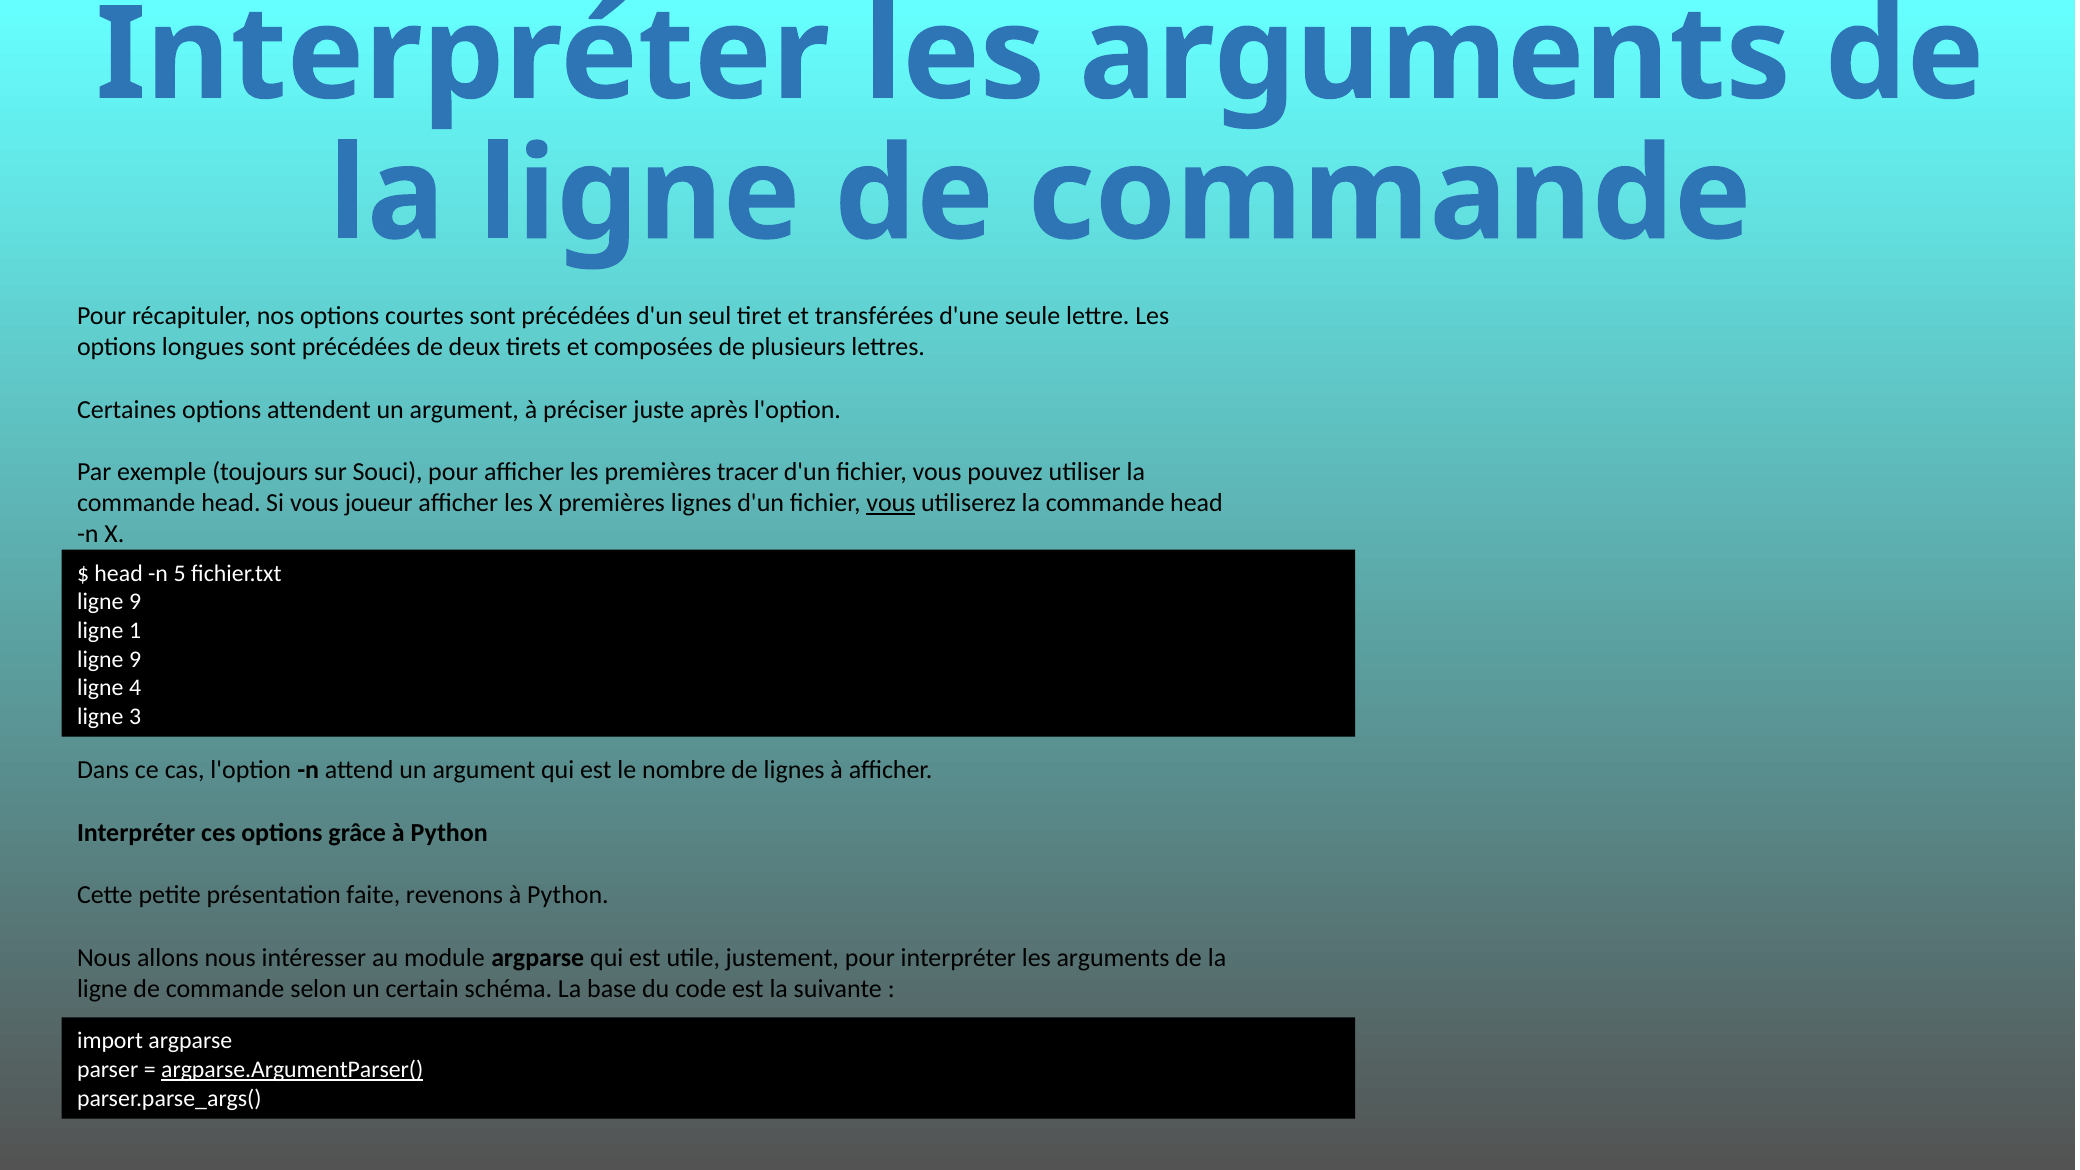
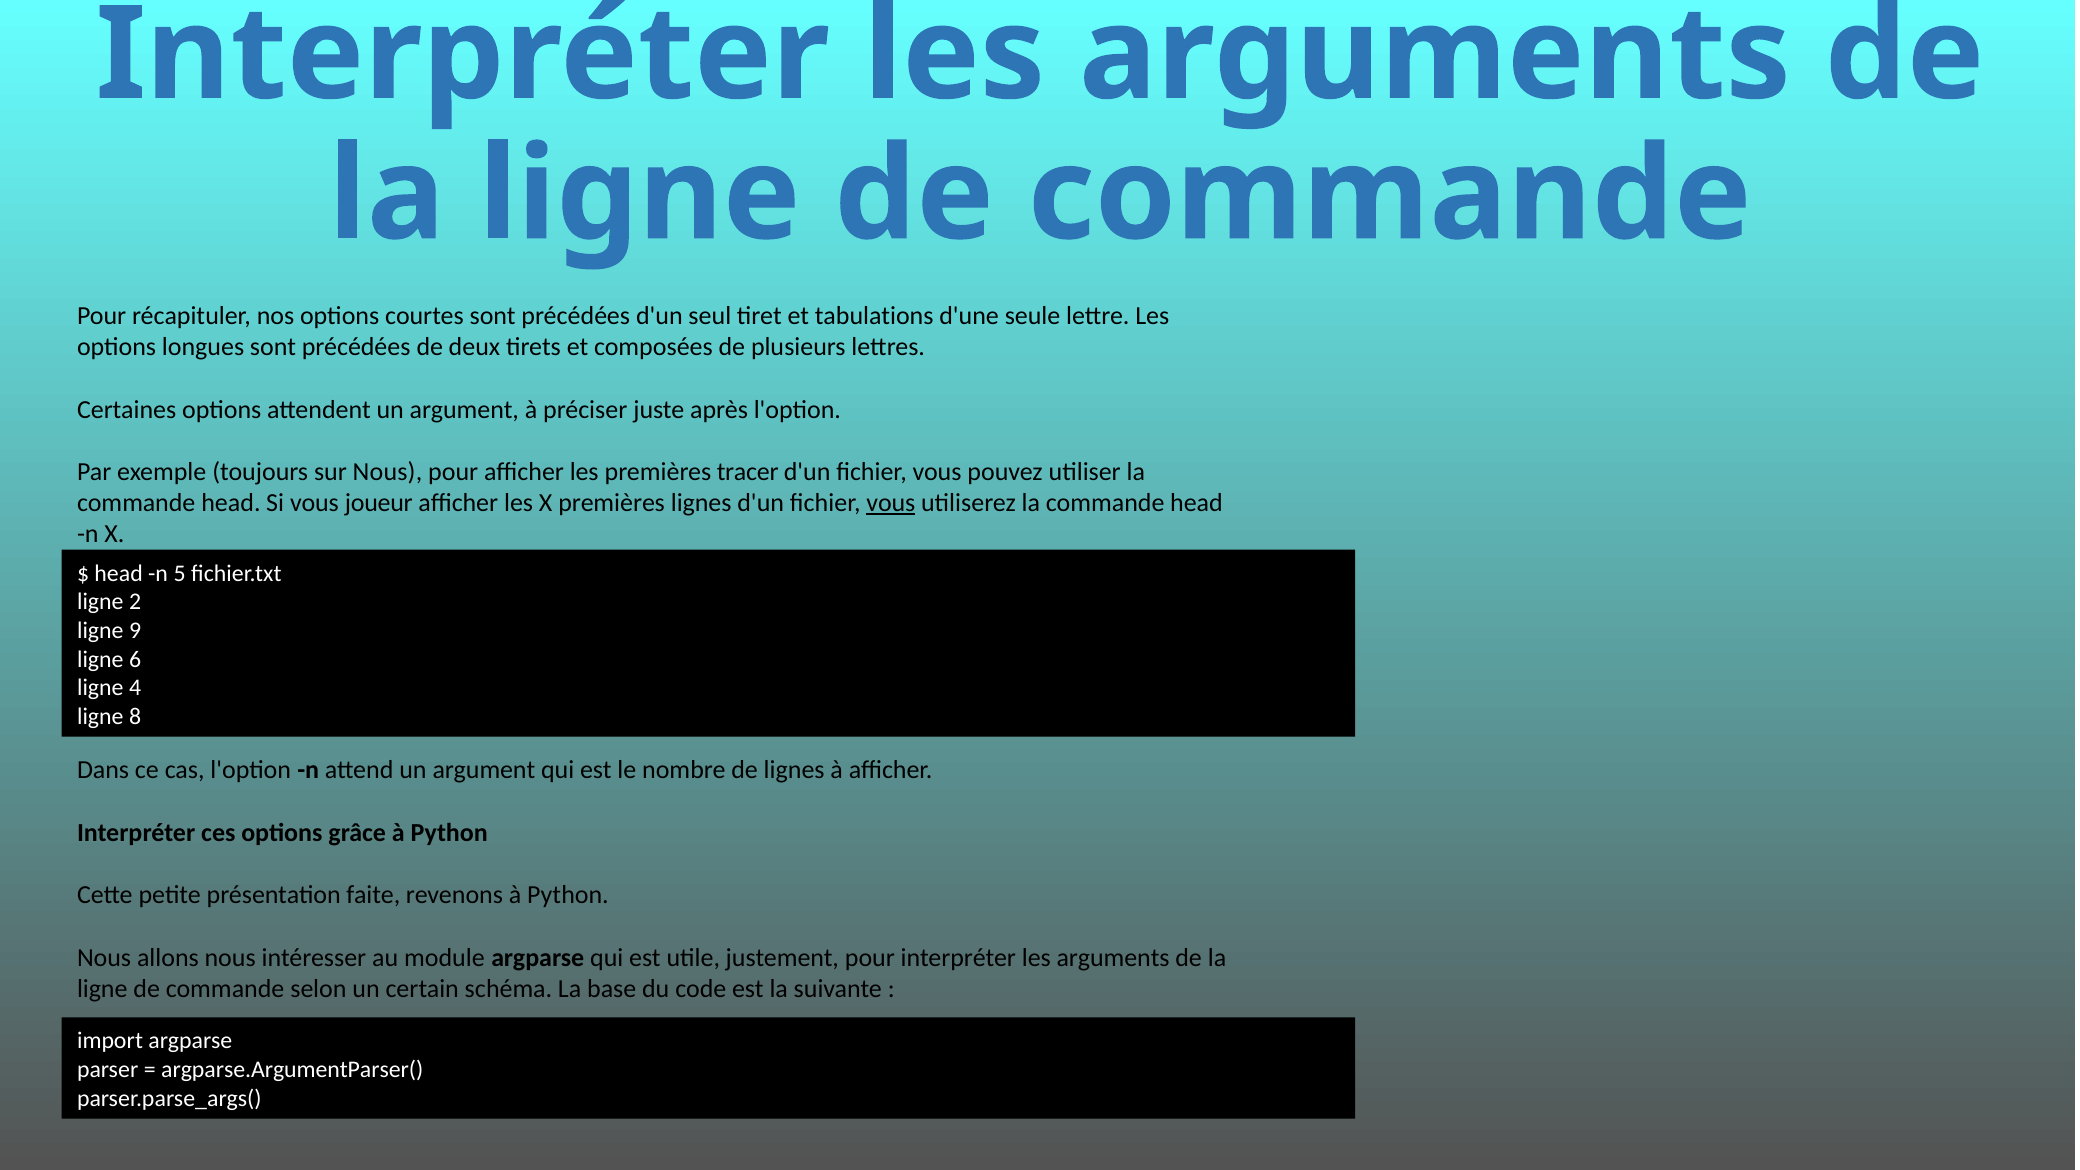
transférées: transférées -> tabulations (874, 316)
sur Souci: Souci -> Nous (387, 472)
9: 9 -> 2 (135, 602)
1: 1 -> 9 (135, 631)
9: 9 -> 6 (135, 659)
3: 3 -> 8 (135, 716)
argparse.ArgumentParser( underline: present -> none (292, 1070)
